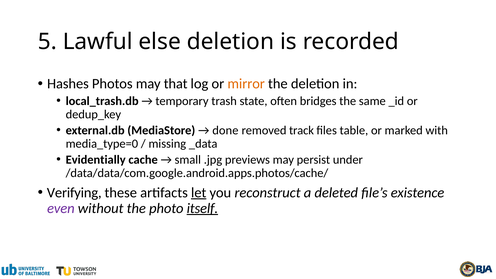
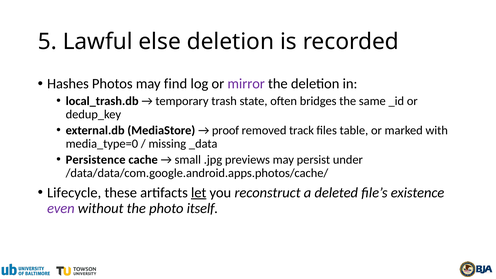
that: that -> find (176, 84)
mirror colour: orange -> purple (246, 84)
done: done -> proof (226, 130)
Evidentially: Evidentially -> Persistence (96, 160)
Verifying: Verifying -> Lifecycle (74, 193)
itself underline: present -> none (202, 208)
